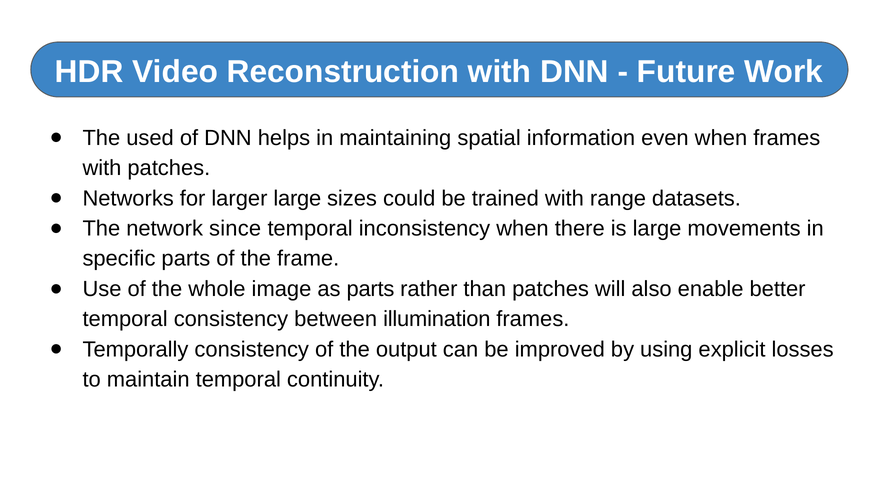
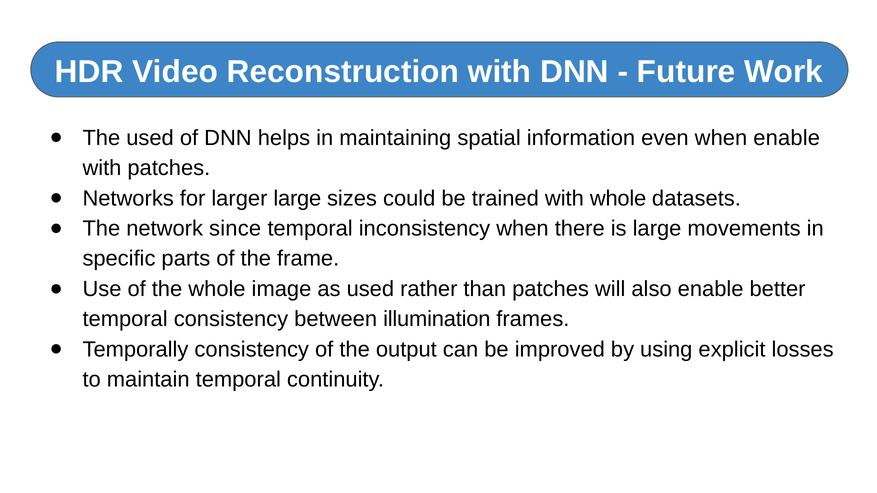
when frames: frames -> enable (787, 138)
with range: range -> whole (618, 198)
as parts: parts -> used (370, 289)
